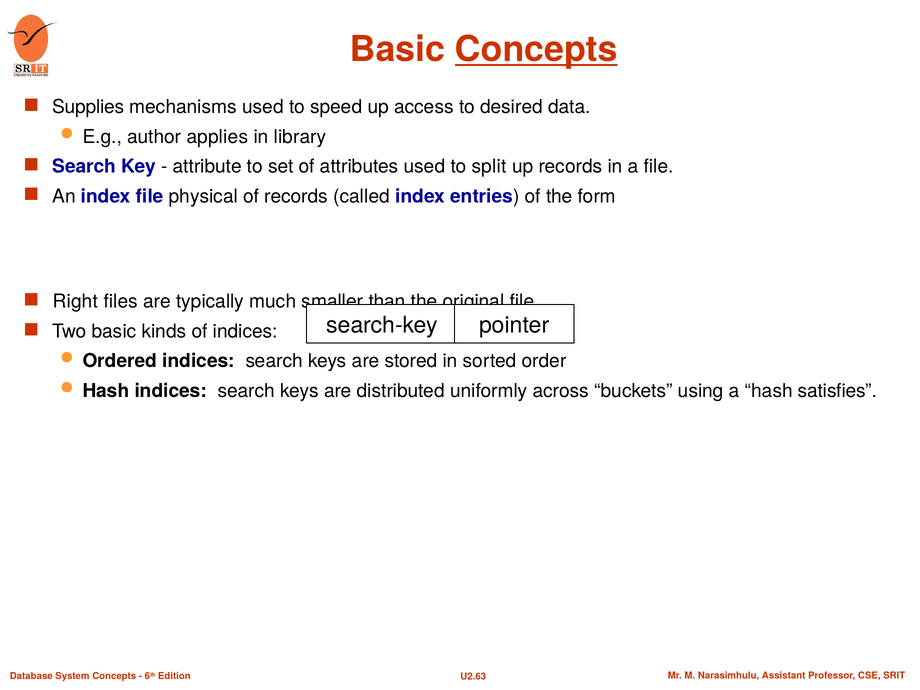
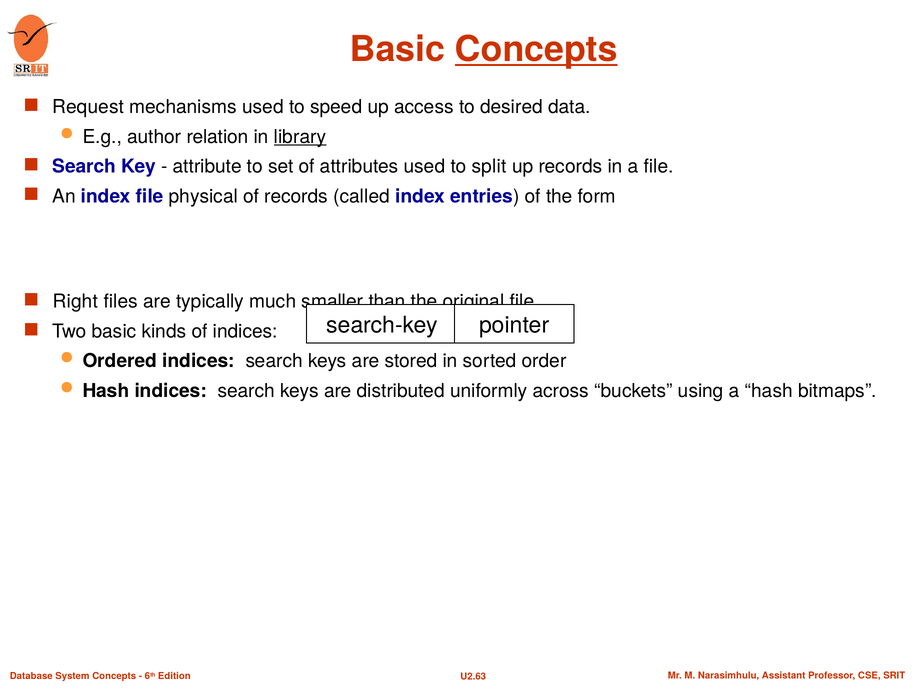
Supplies: Supplies -> Request (88, 107)
applies: applies -> relation (218, 137)
library underline: none -> present (300, 137)
satisfies: satisfies -> bitmaps (837, 391)
